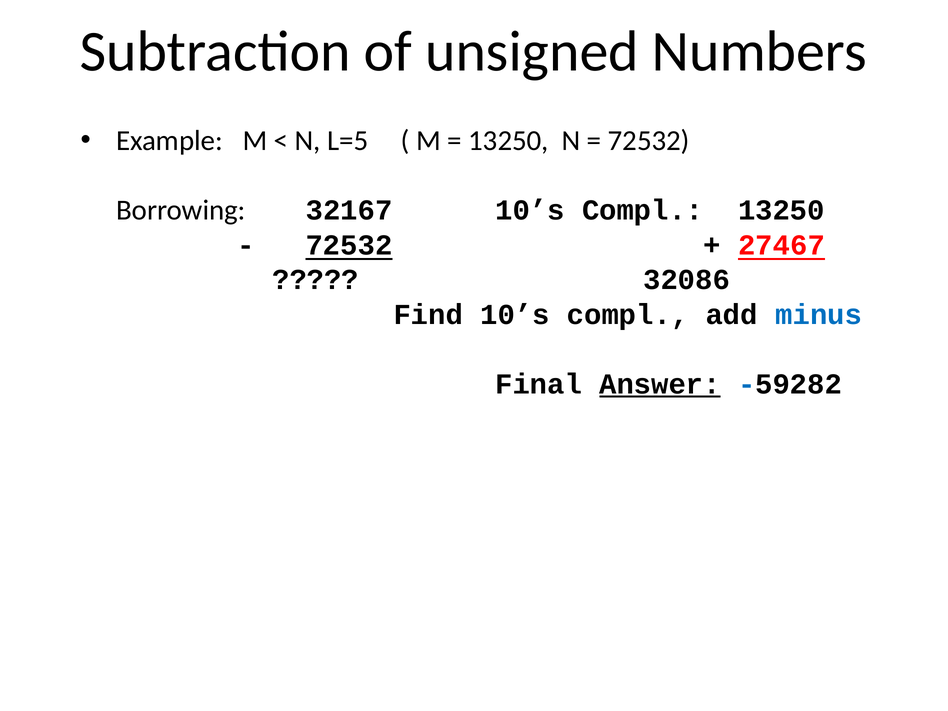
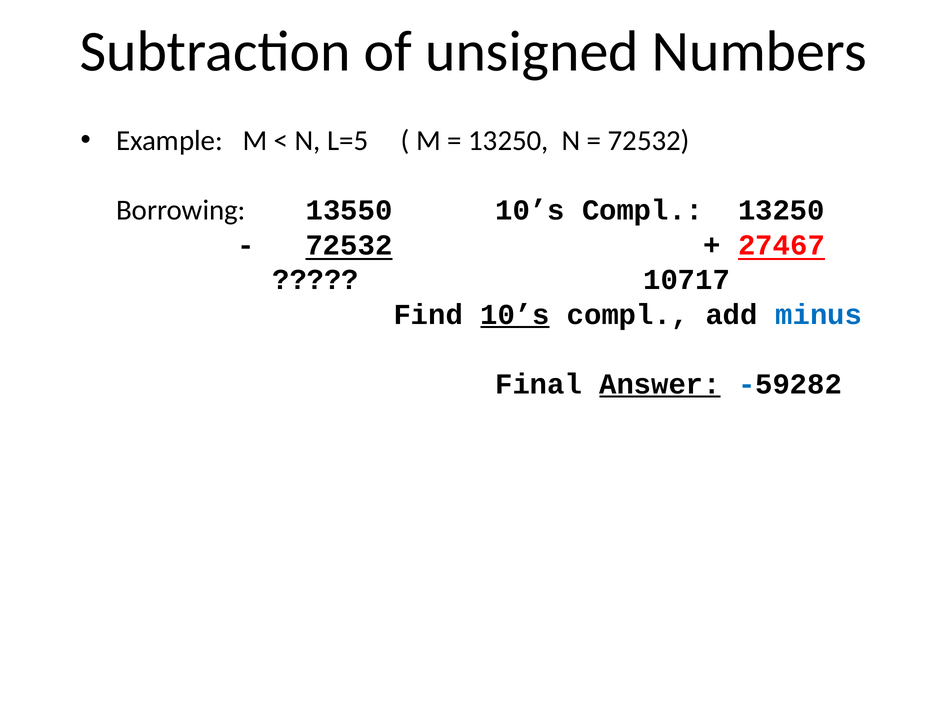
32167: 32167 -> 13550 (349, 210)
32086: 32086 -> 10717 (687, 280)
10’s underline: none -> present (515, 315)
